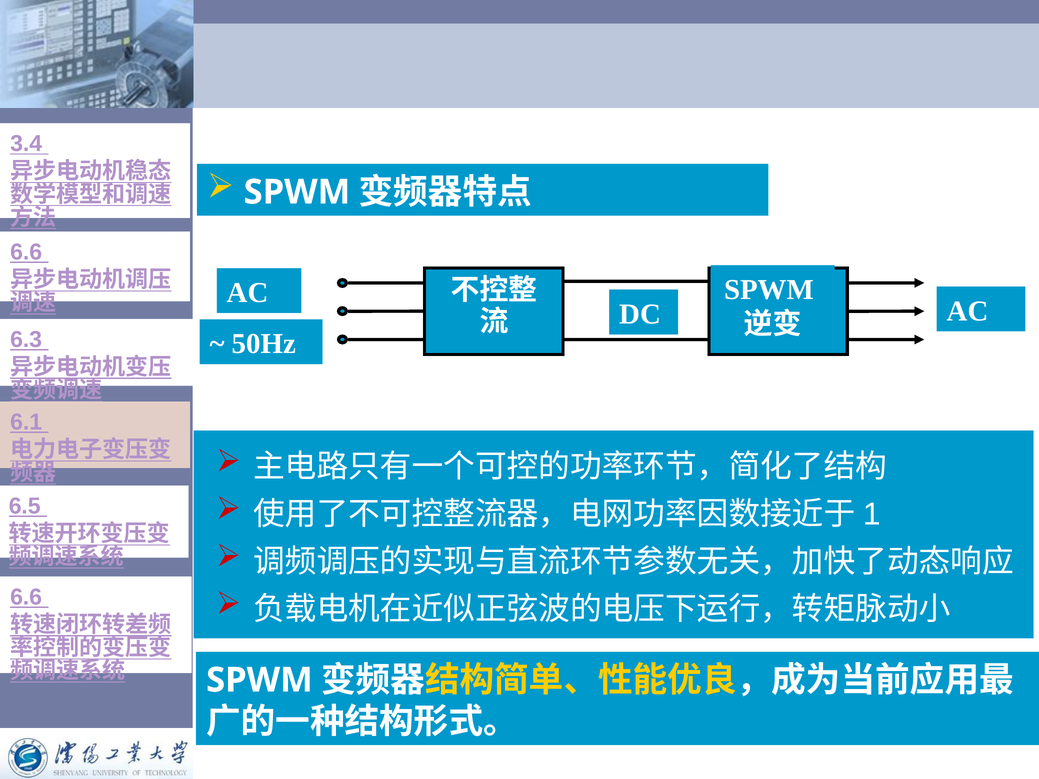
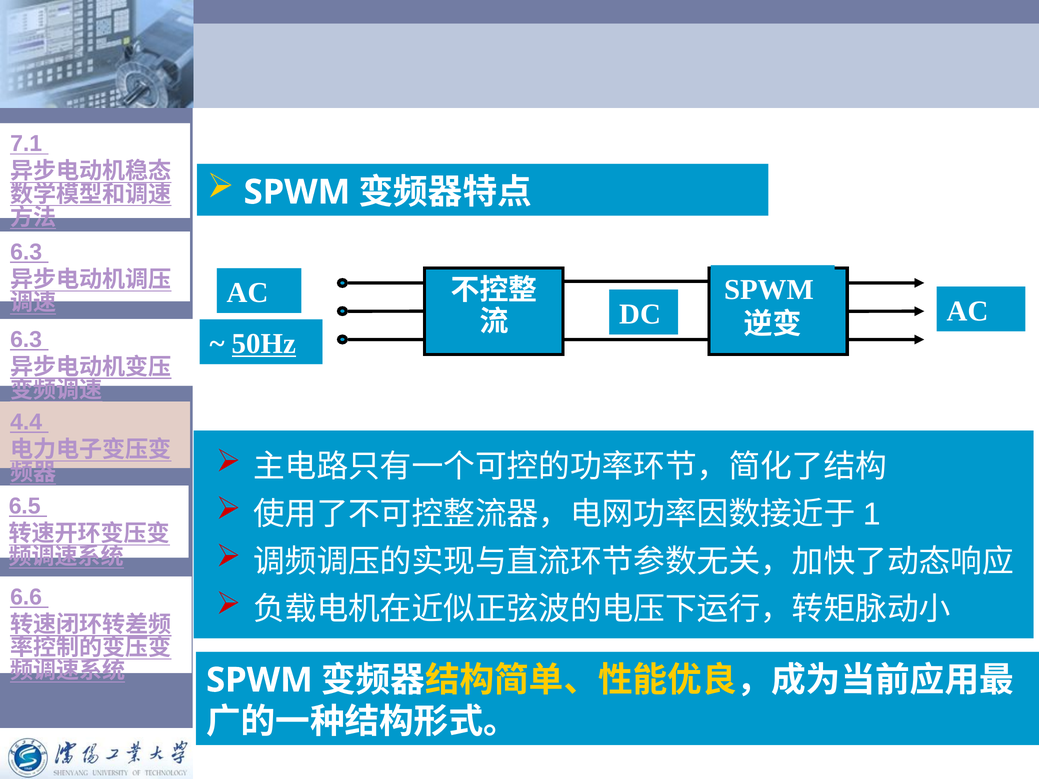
3.4: 3.4 -> 7.1 (26, 144)
6.6: 6.6 -> 6.3 (26, 252)
50Hz underline: none -> present (264, 344)
6.1: 6.1 -> 4.4 (26, 422)
